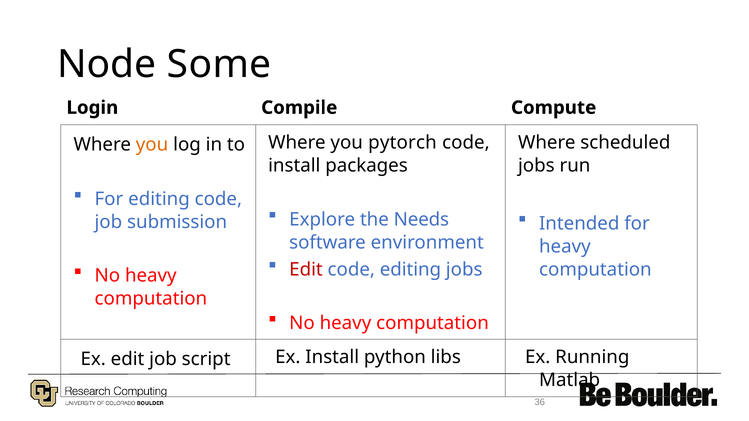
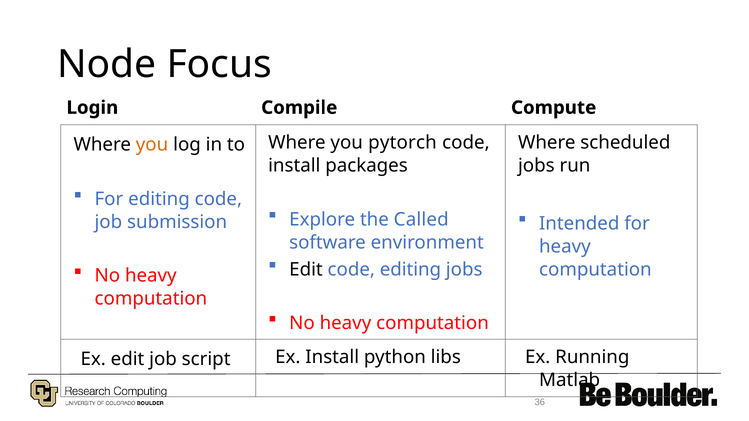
Some: Some -> Focus (219, 65)
Needs: Needs -> Called (421, 220)
Edit colour: red -> black (306, 270)
